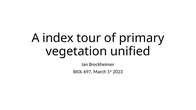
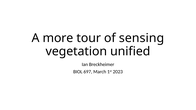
index: index -> more (58, 38)
primary: primary -> sensing (142, 38)
